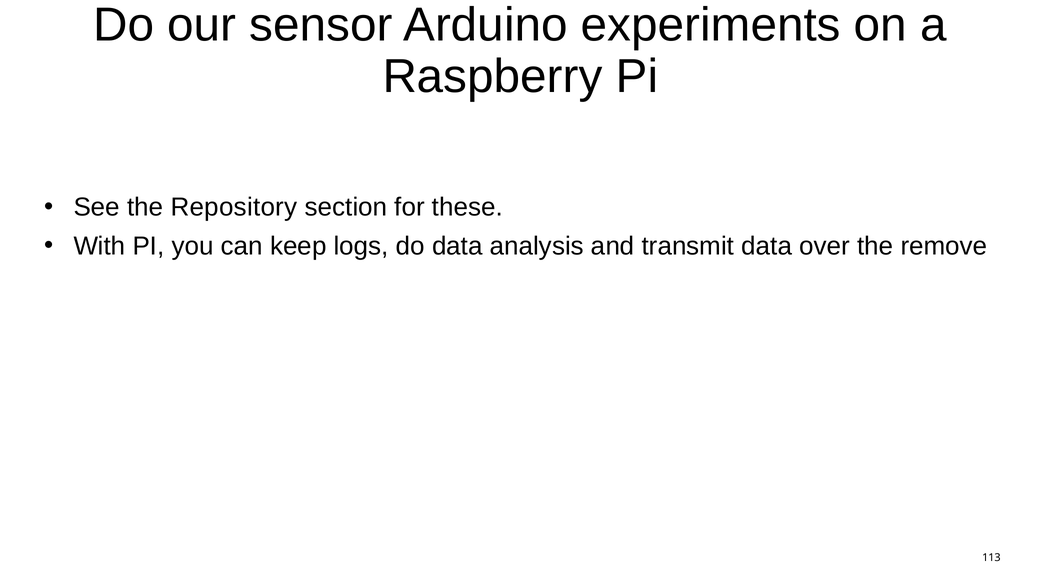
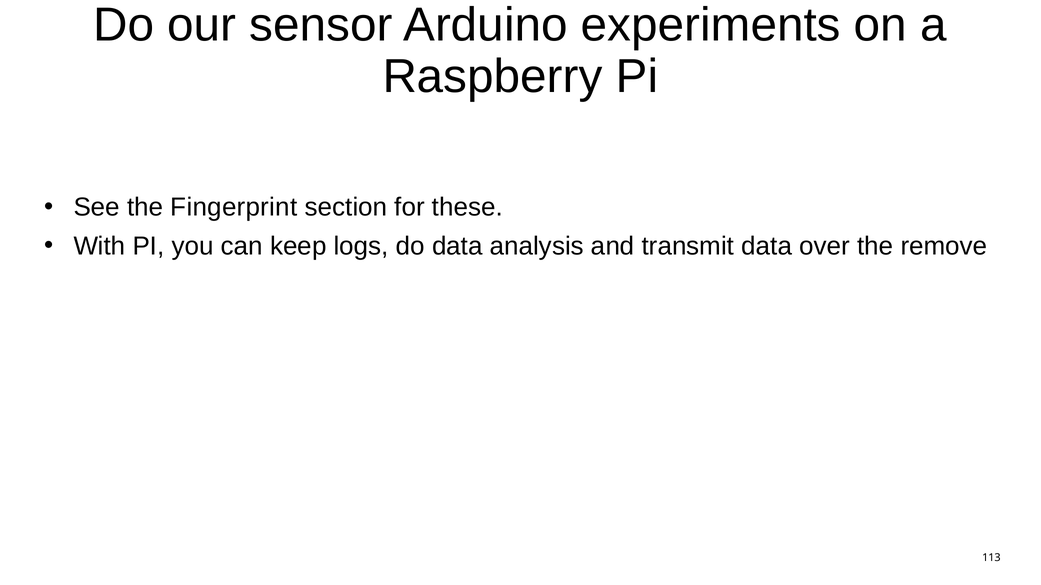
Repository: Repository -> Fingerprint (234, 207)
